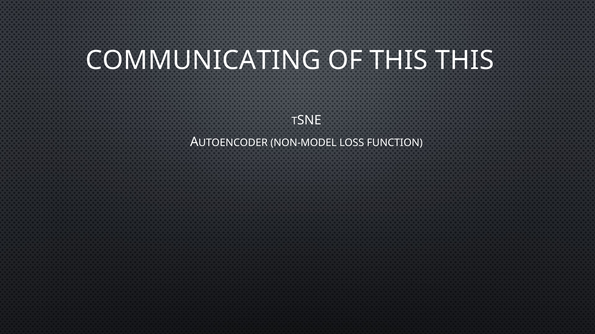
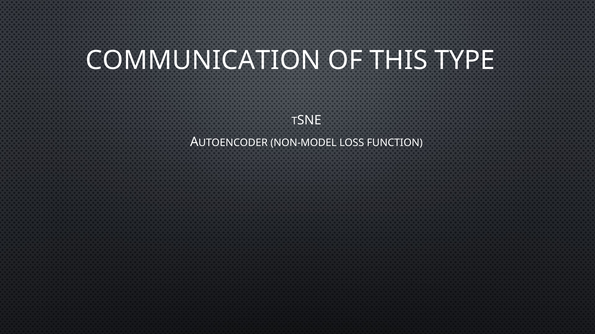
COMMUNICATING: COMMUNICATING -> COMMUNICATION (203, 60)
THIS THIS: THIS -> TYPE (465, 60)
